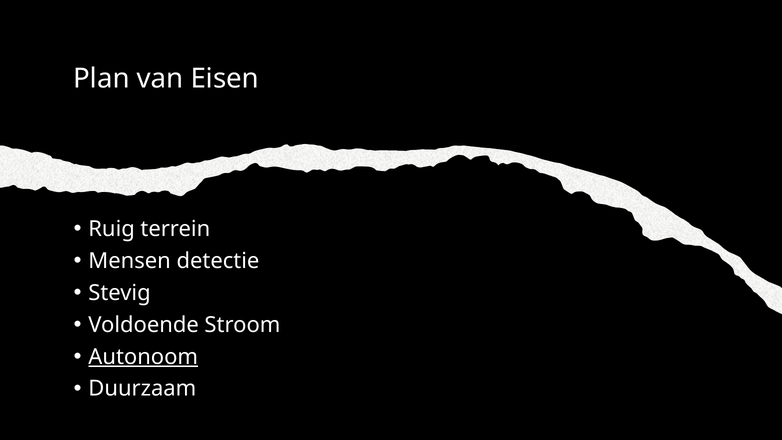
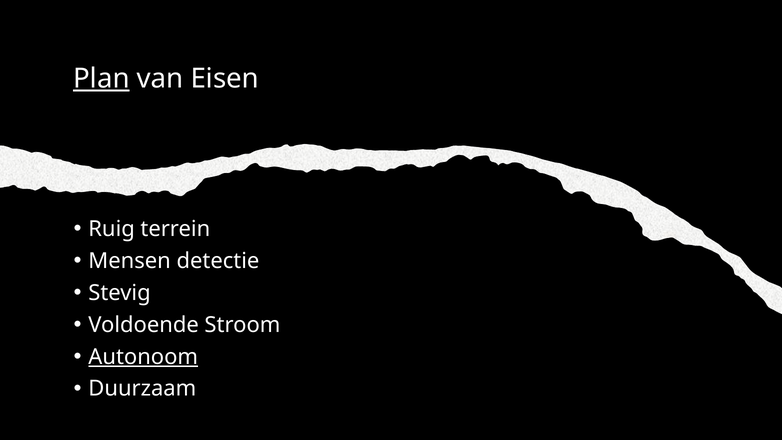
Plan underline: none -> present (101, 79)
